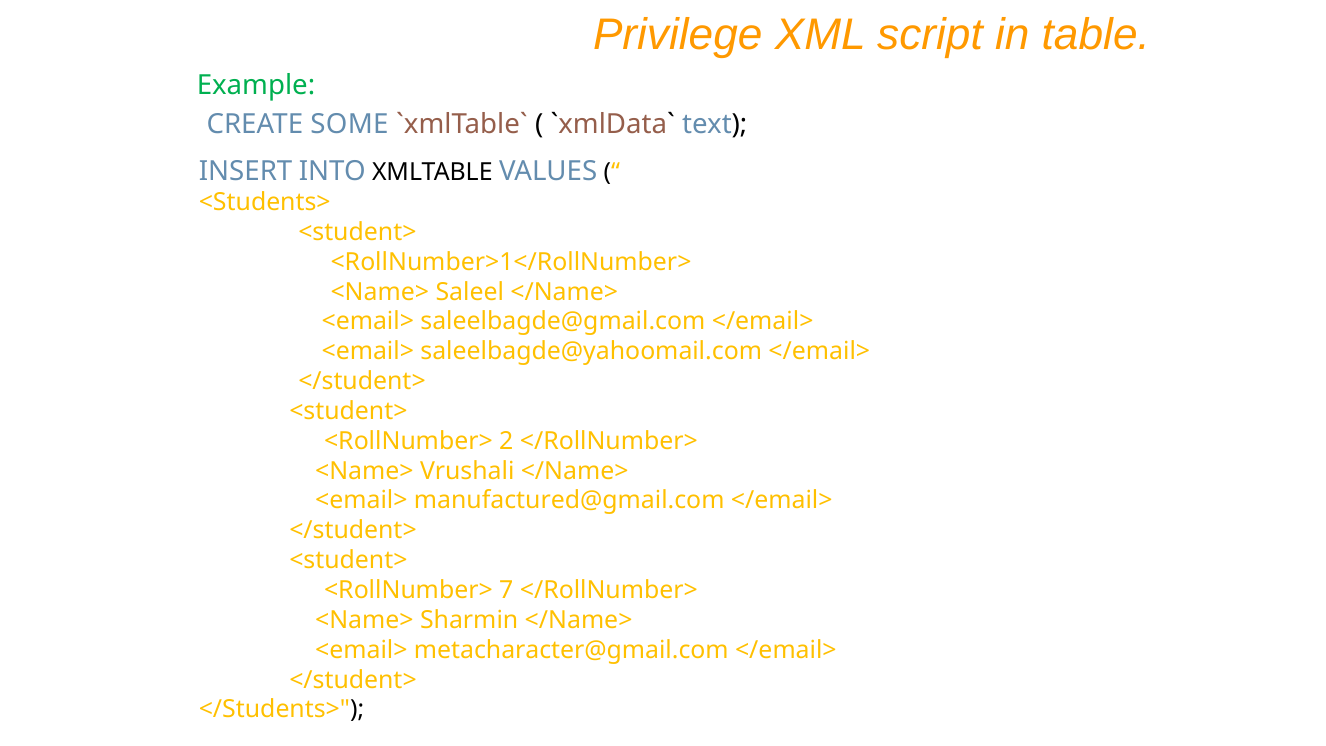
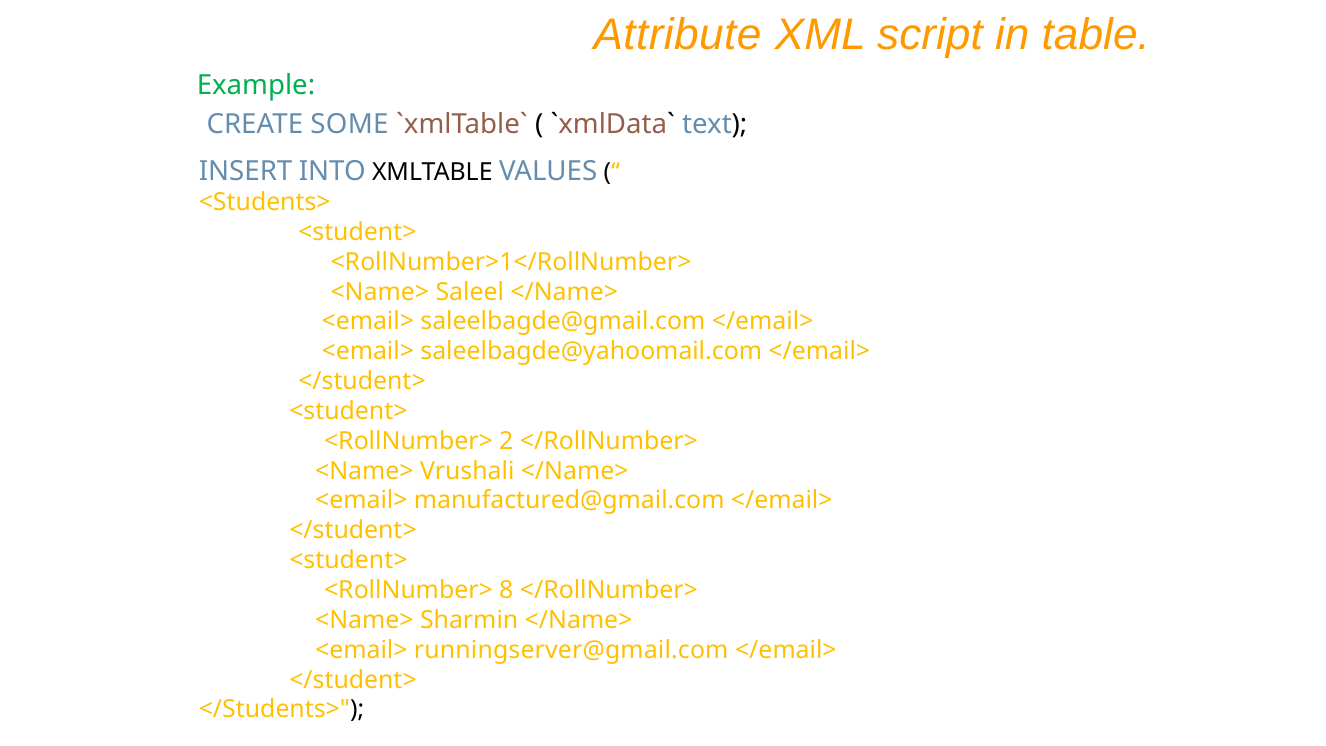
Privilege: Privilege -> Attribute (678, 35)
7: 7 -> 8 (506, 590)
metacharacter@gmail.com: metacharacter@gmail.com -> runningserver@gmail.com (571, 650)
